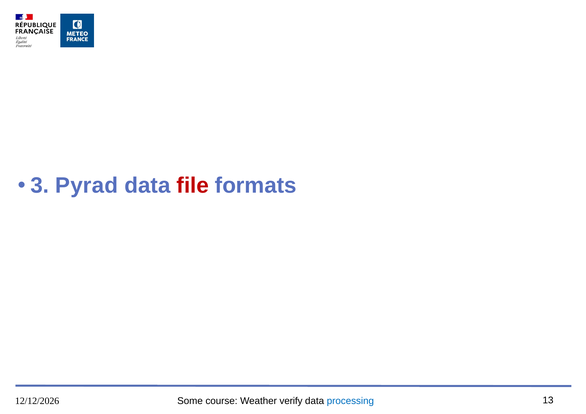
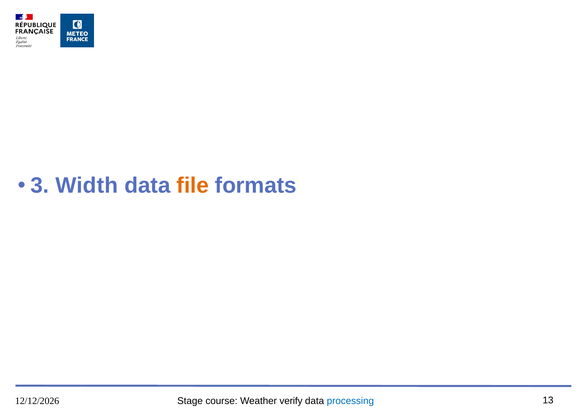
Pyrad: Pyrad -> Width (87, 186)
file colour: red -> orange (193, 186)
Some: Some -> Stage (190, 401)
